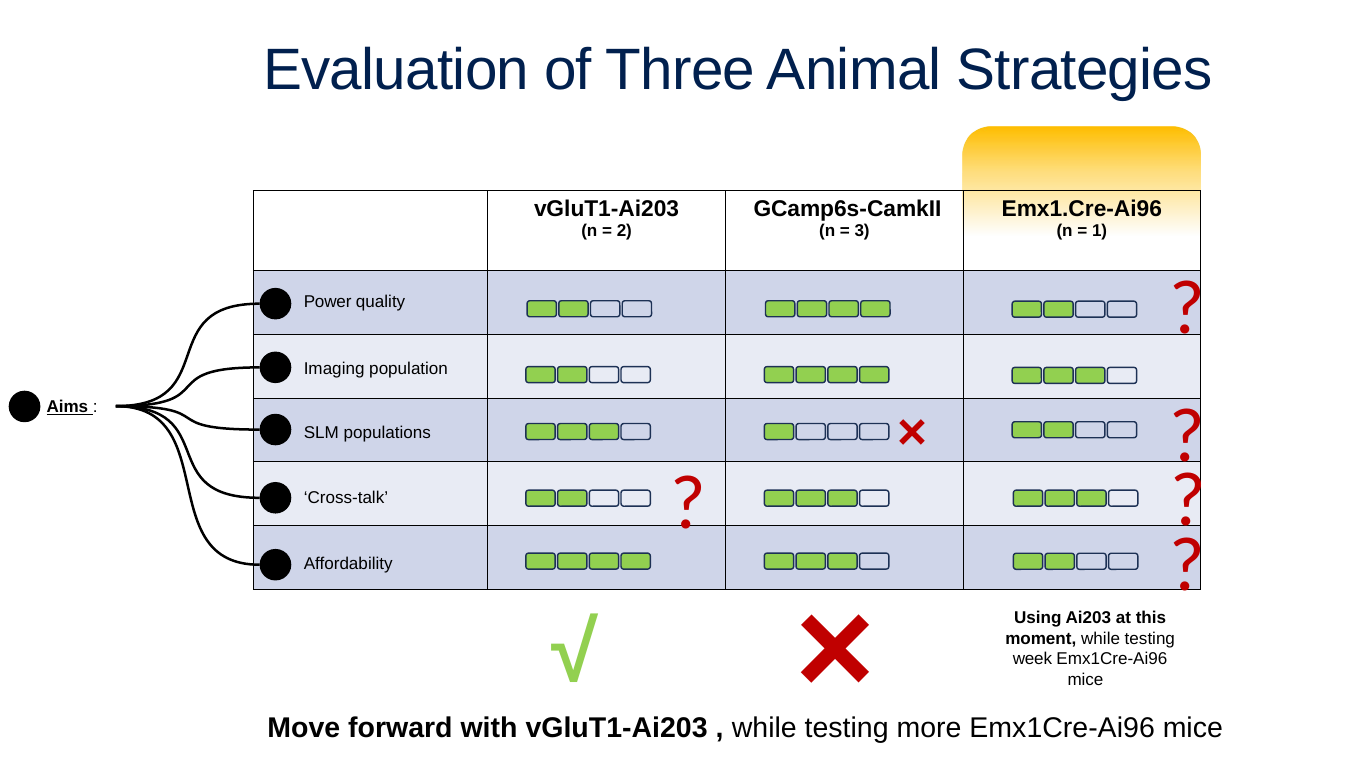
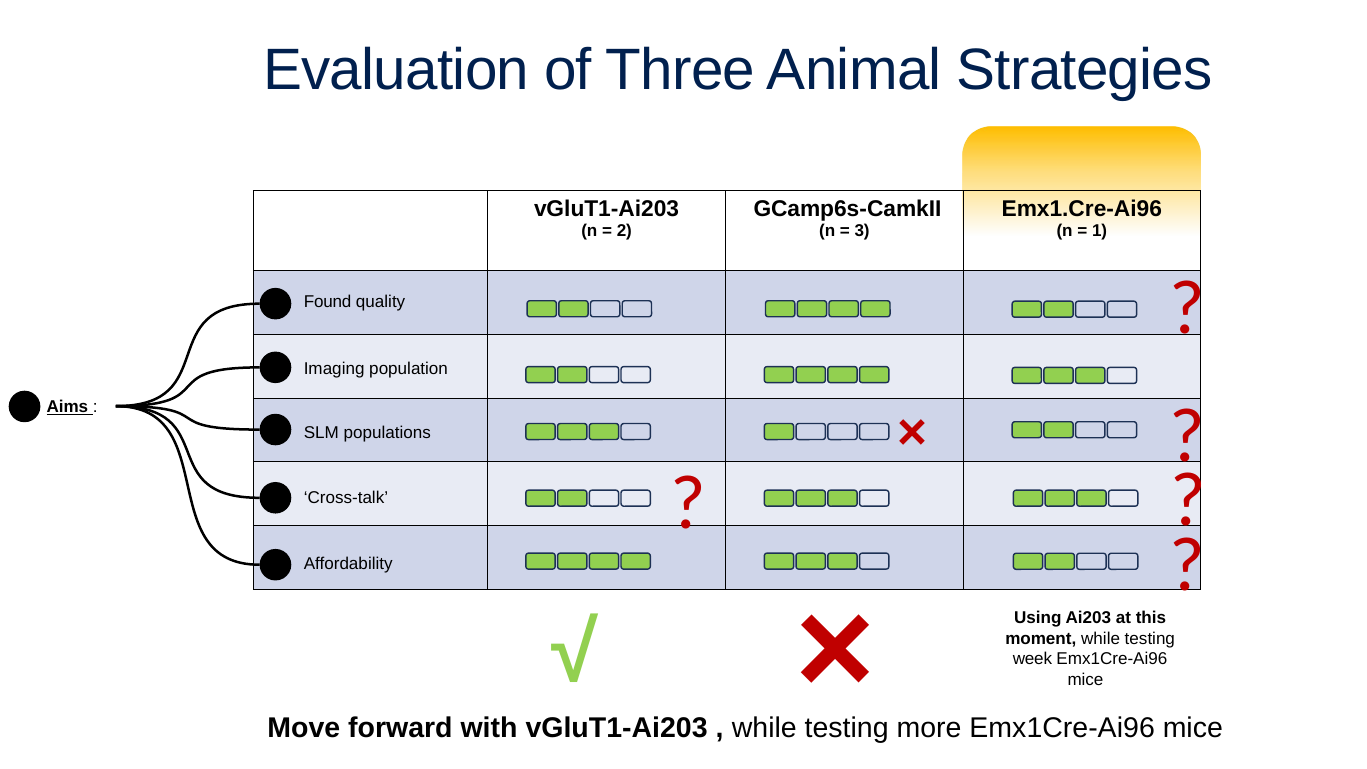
Power: Power -> Found (328, 302)
